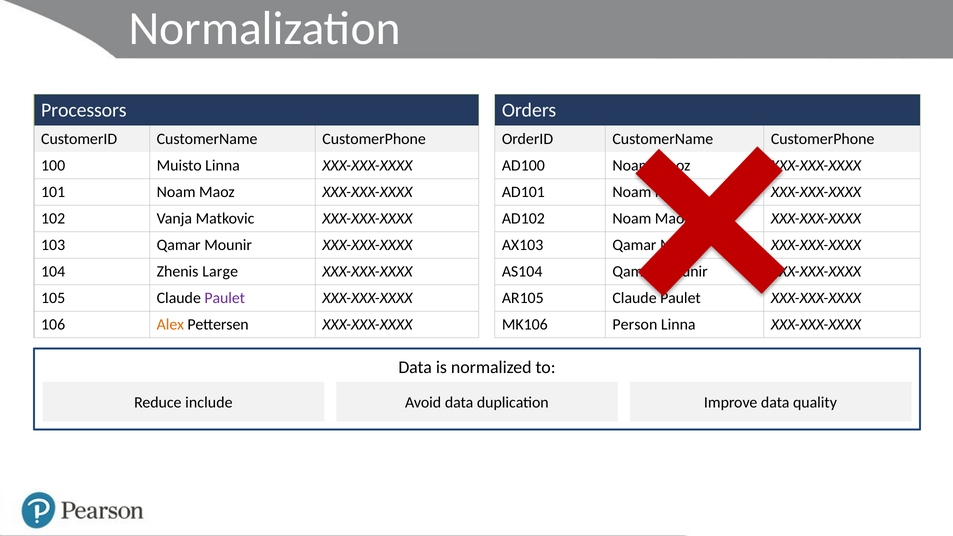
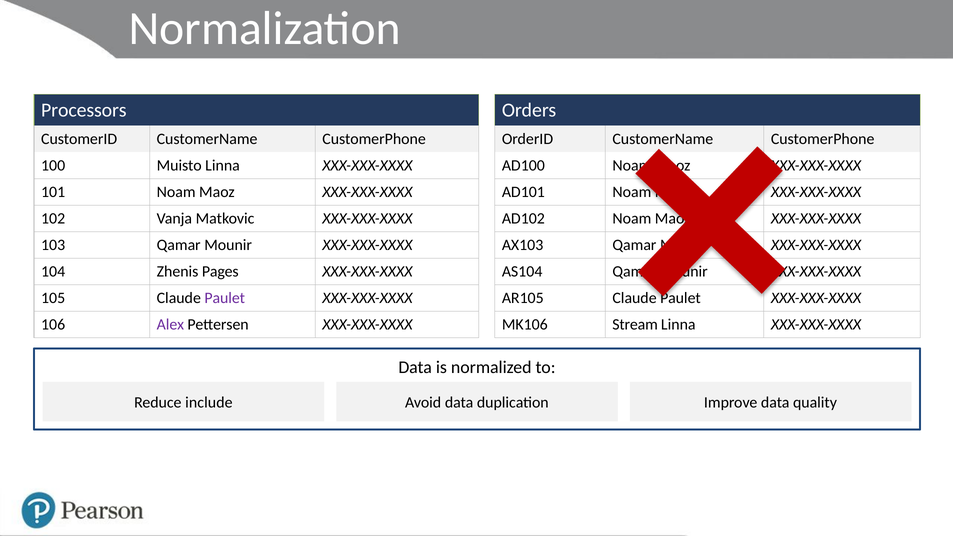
Large: Large -> Pages (220, 272)
Alex colour: orange -> purple (170, 325)
Person: Person -> Stream (635, 325)
